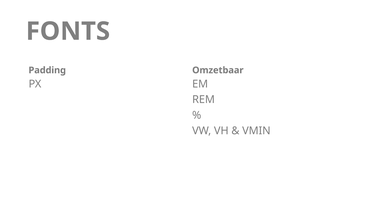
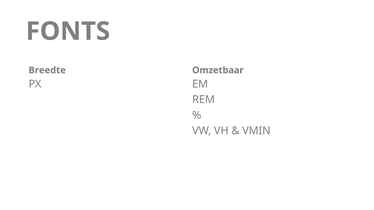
Padding: Padding -> Breedte (47, 70)
